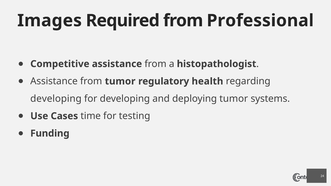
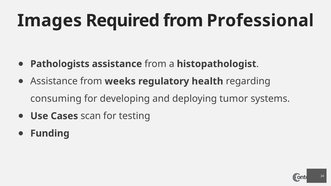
Competitive: Competitive -> Pathologists (60, 64)
from tumor: tumor -> weeks (120, 81)
developing: developing -> consuming (56, 99)
time: time -> scan (91, 116)
